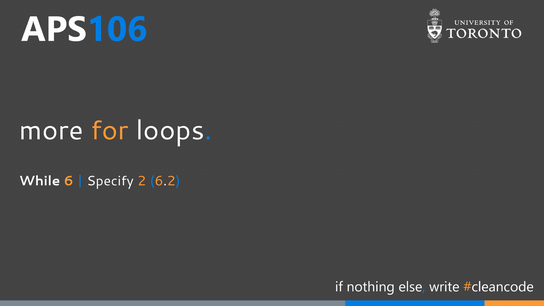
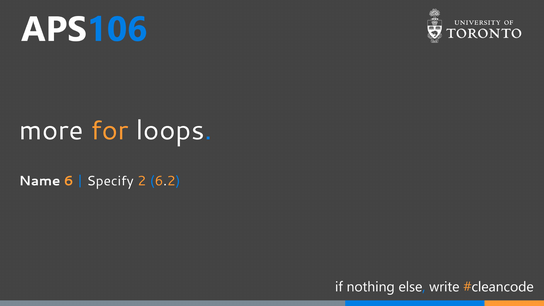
While: While -> Name (40, 181)
